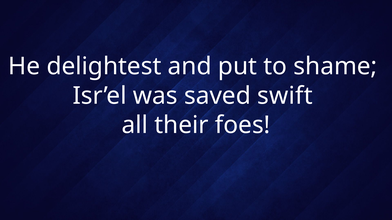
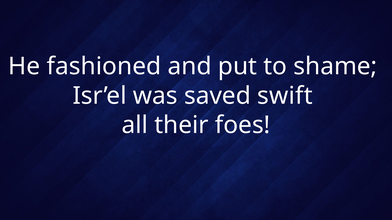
delightest: delightest -> fashioned (104, 67)
